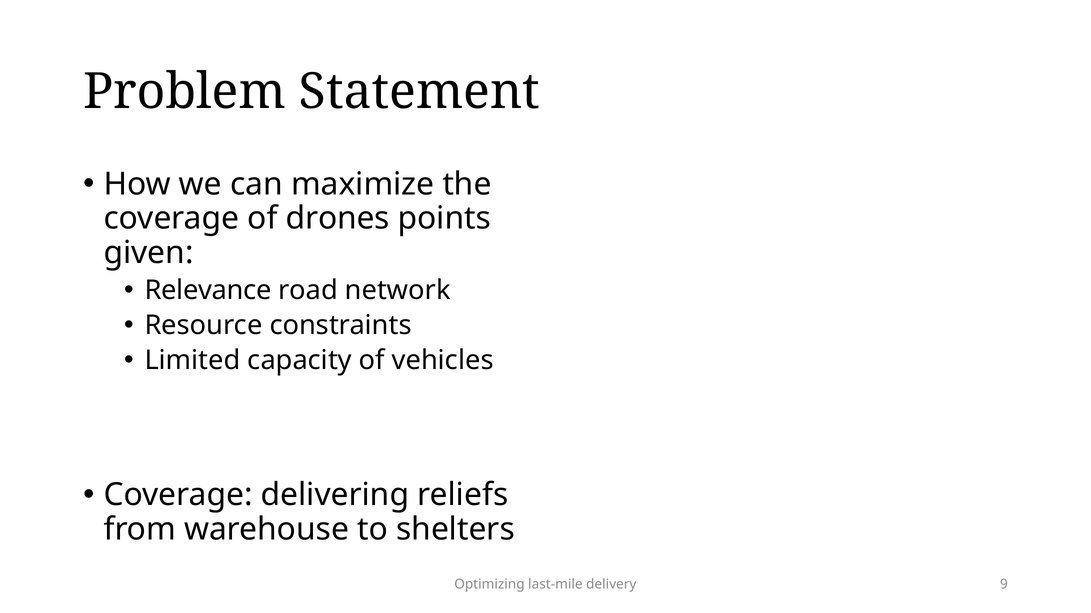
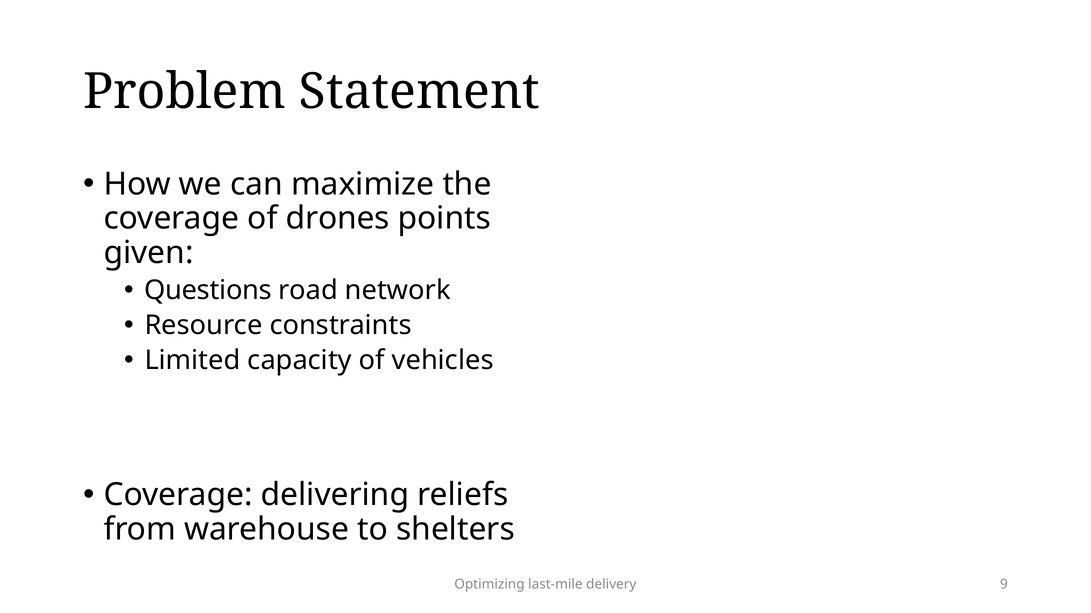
Relevance: Relevance -> Questions (208, 291)
